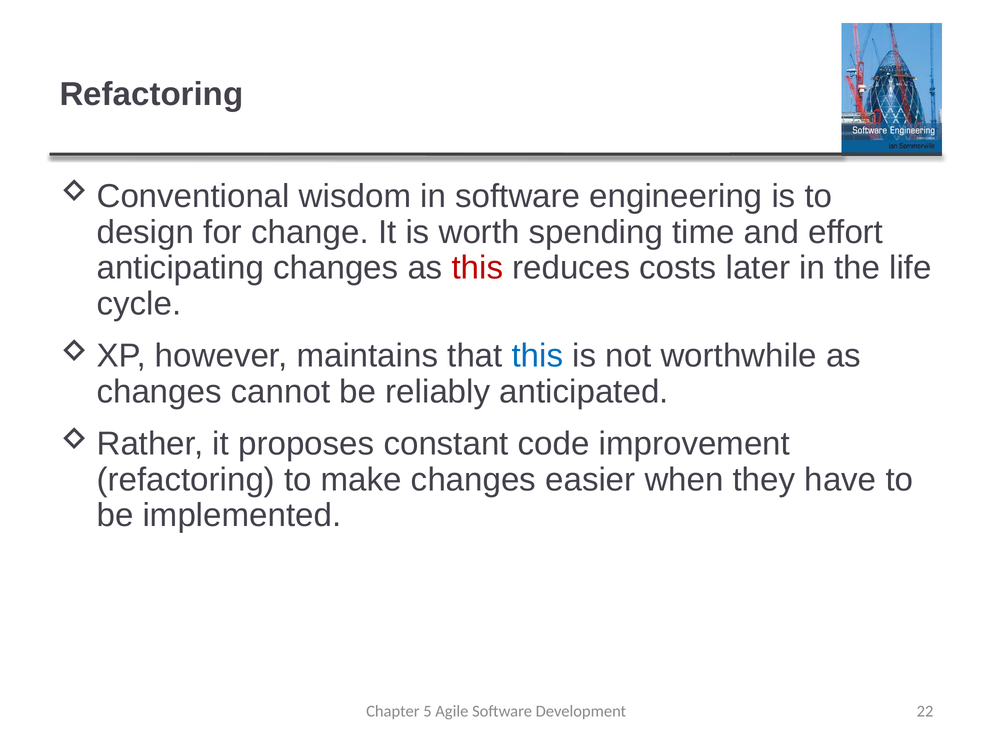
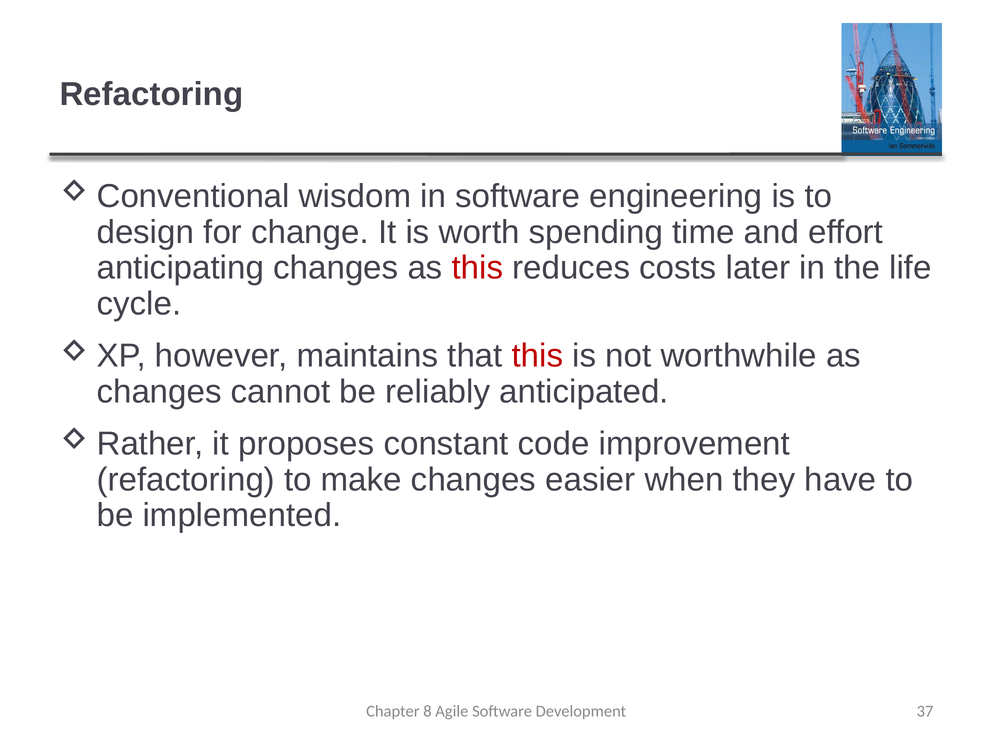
this colour: blue -> red (537, 356)
5: 5 -> 8 (427, 711)
22: 22 -> 37 (925, 711)
